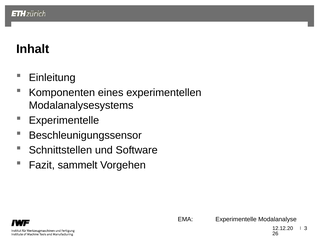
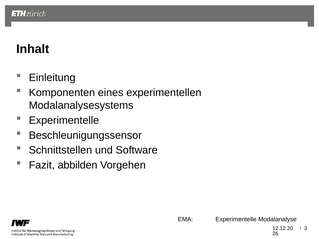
sammelt: sammelt -> abbilden (78, 165)
